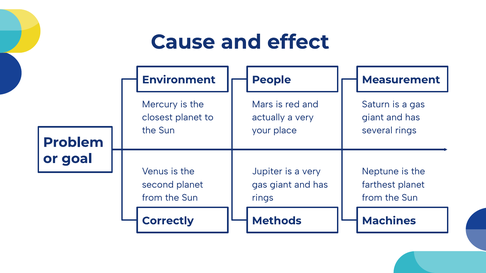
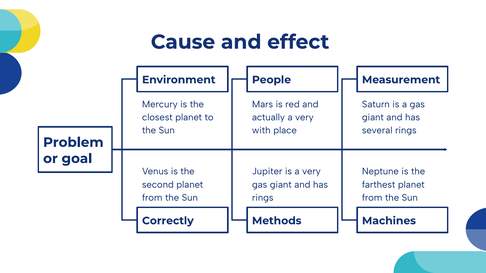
your: your -> with (261, 131)
